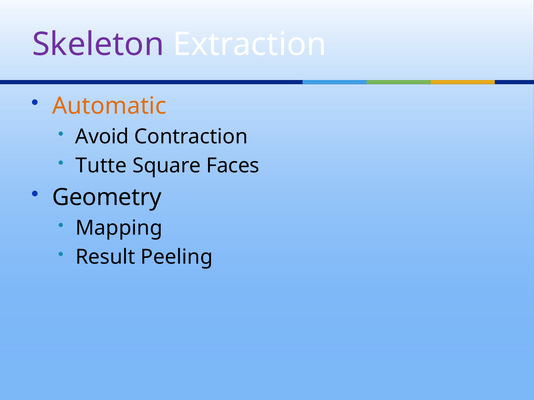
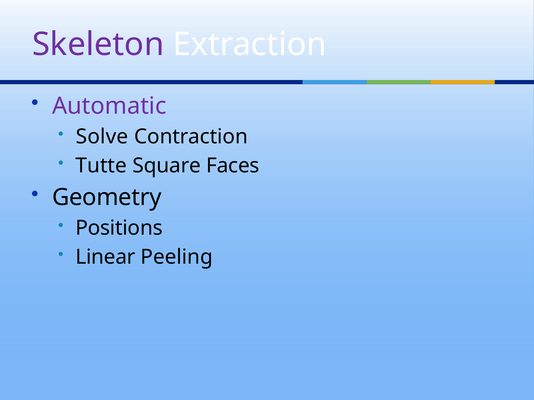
Automatic colour: orange -> purple (109, 106)
Avoid: Avoid -> Solve (102, 137)
Mapping: Mapping -> Positions (119, 228)
Result: Result -> Linear (105, 257)
